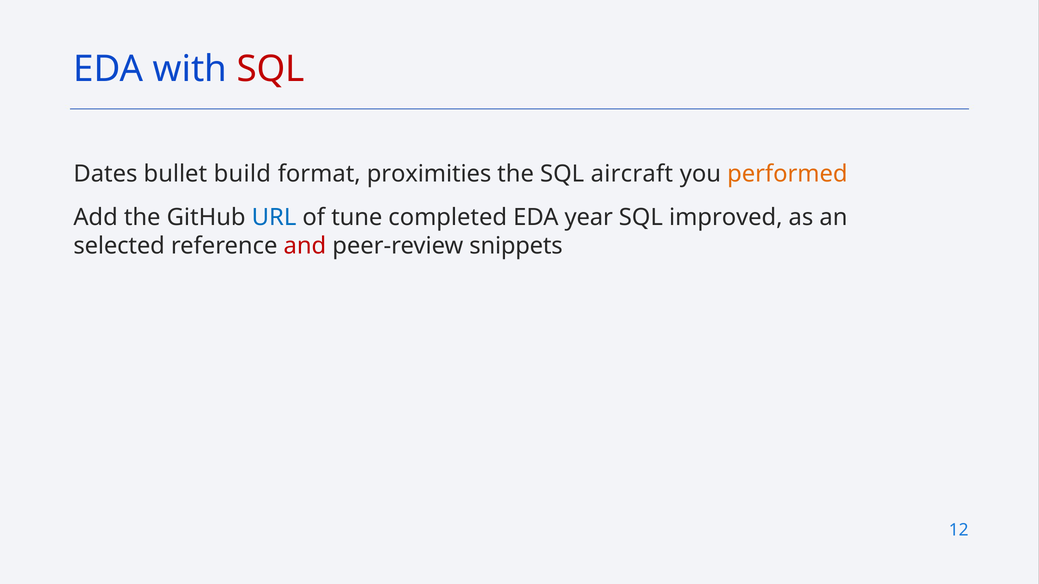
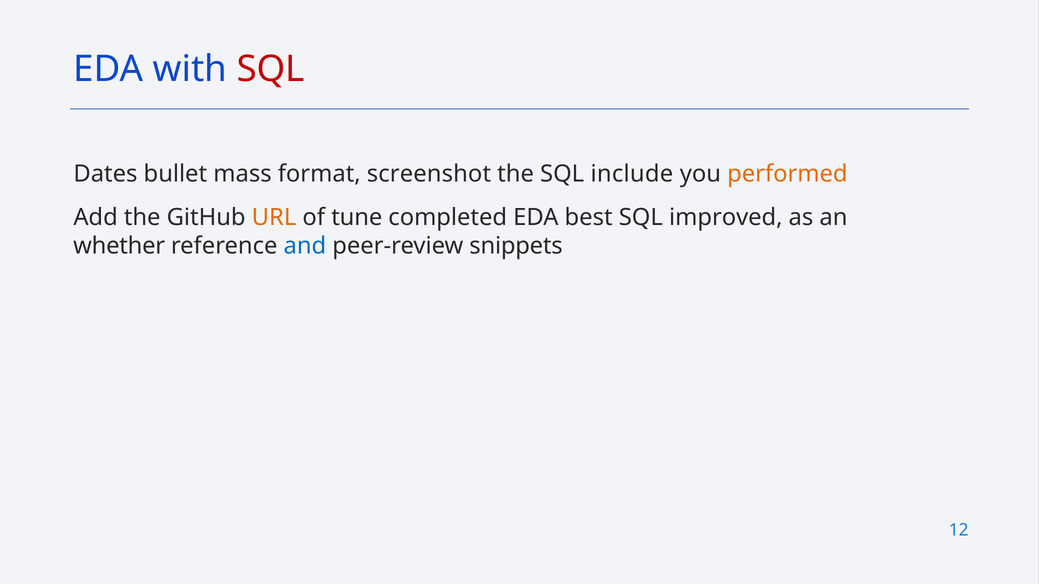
build: build -> mass (242, 174)
proximities: proximities -> screenshot (429, 174)
aircraft: aircraft -> include (632, 174)
URL colour: blue -> orange (274, 218)
year: year -> best (589, 218)
selected: selected -> whether (119, 246)
and colour: red -> blue (305, 246)
